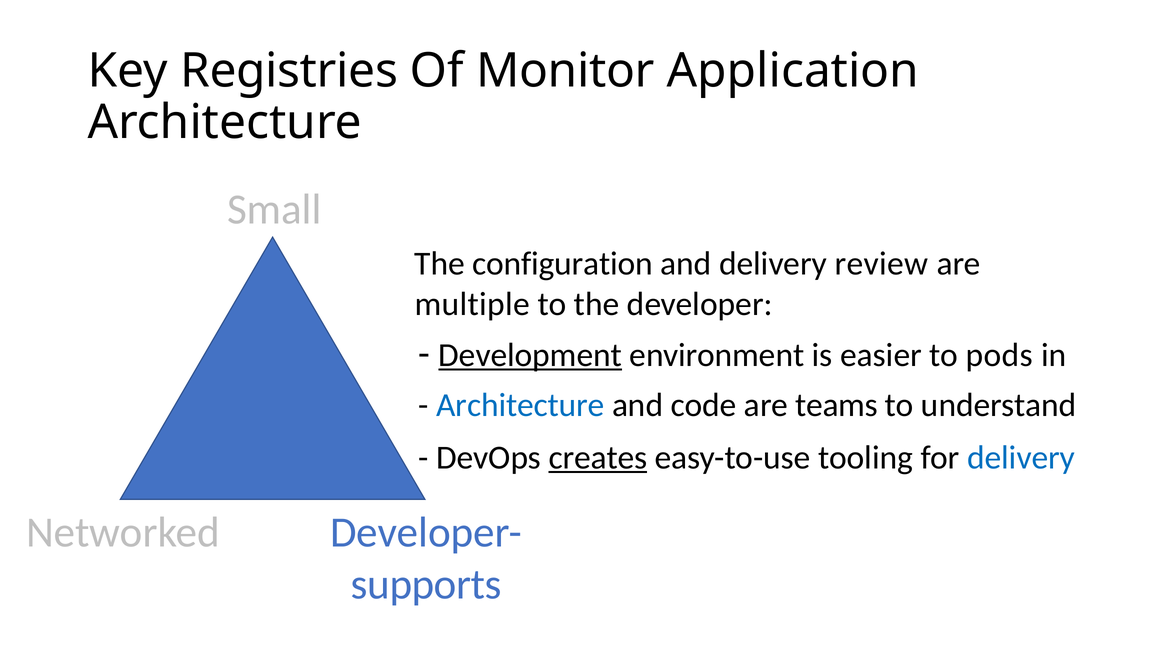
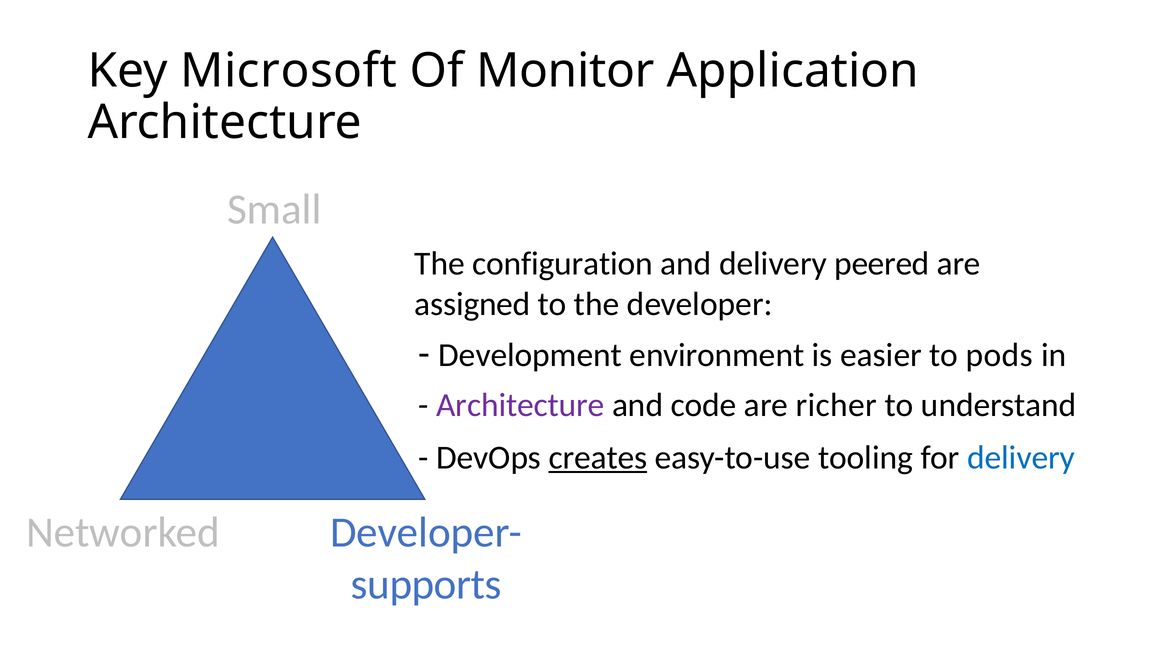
Registries: Registries -> Microsoft (289, 71)
review: review -> peered (882, 264)
multiple: multiple -> assigned (472, 304)
Development underline: present -> none (530, 355)
Architecture colour: blue -> purple (520, 405)
teams: teams -> richer (836, 405)
